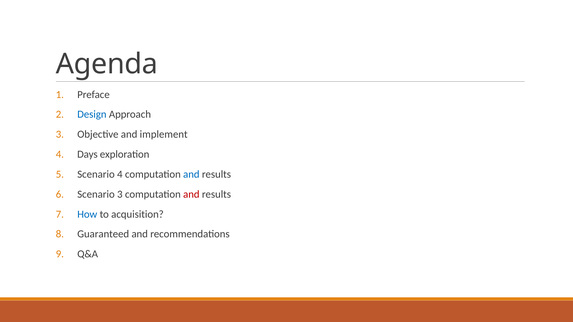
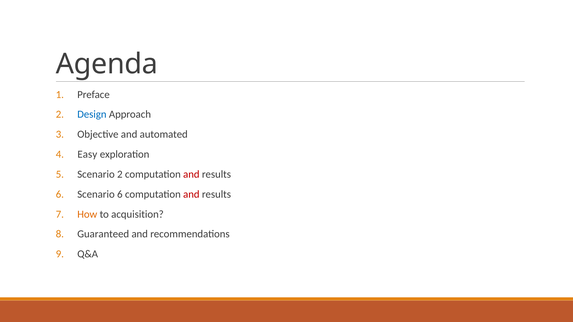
implement: implement -> automated (164, 135)
Days: Days -> Easy (87, 154)
Scenario 4: 4 -> 2 (120, 174)
and colour: blue -> red (191, 174)
Scenario 3: 3 -> 6 (120, 194)
How colour: blue -> orange (87, 214)
